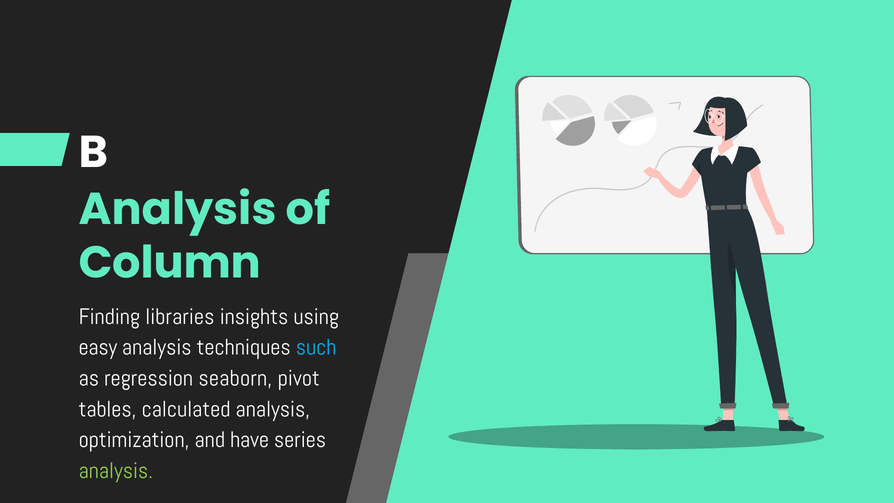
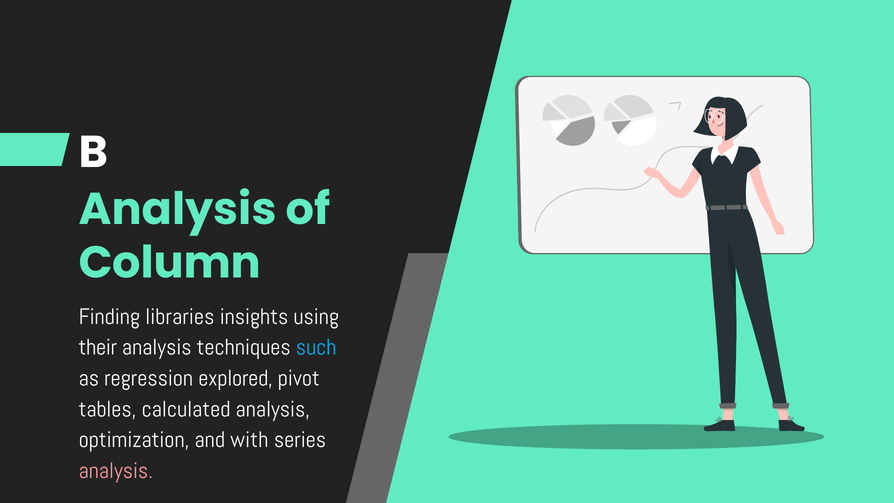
easy: easy -> their (98, 348)
seaborn: seaborn -> explored (236, 378)
have: have -> with (249, 440)
analysis colour: light green -> pink (116, 471)
